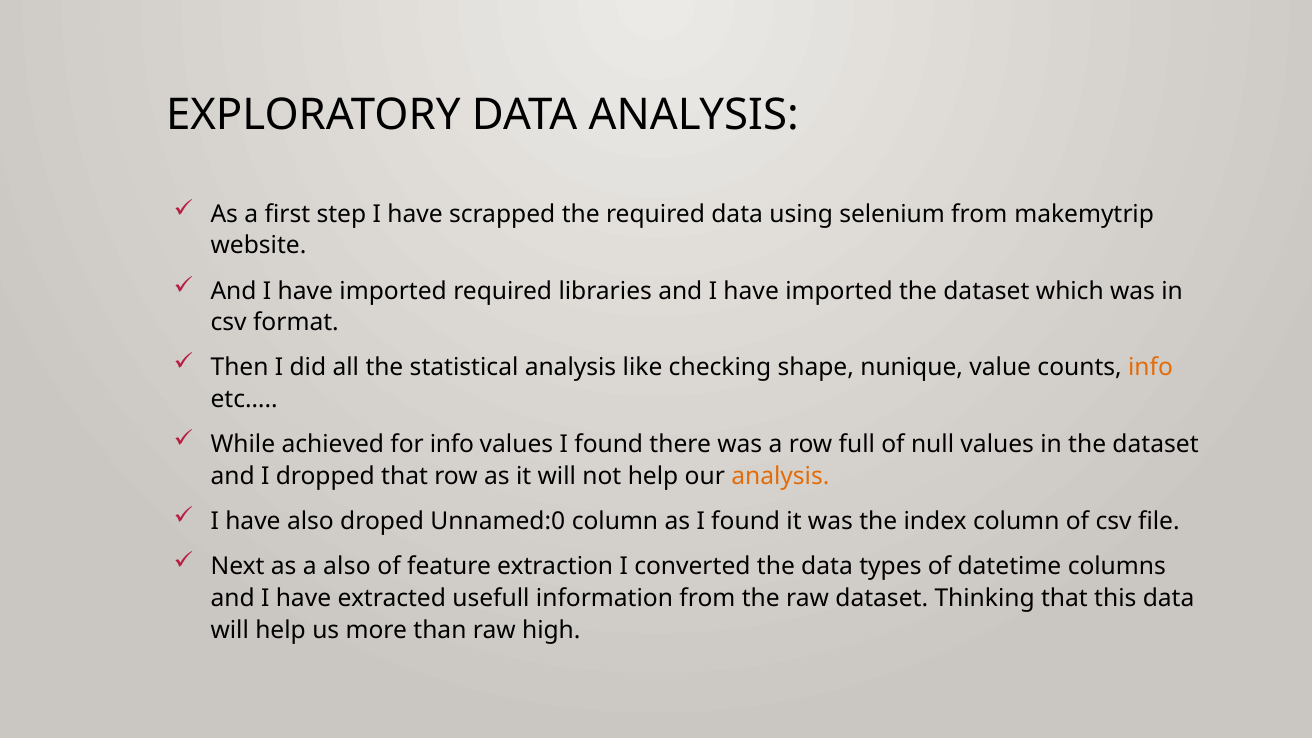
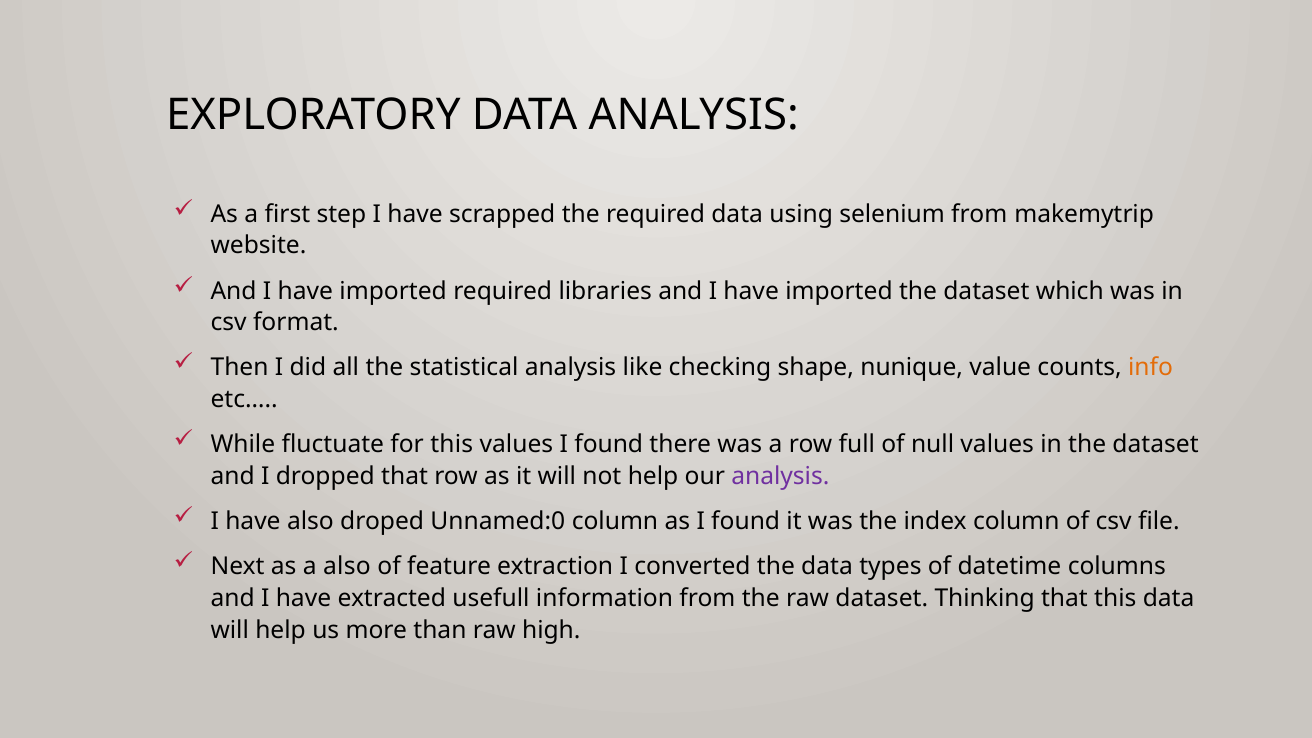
achieved: achieved -> fluctuate (333, 445)
for info: info -> this (452, 445)
analysis colour: orange -> purple (780, 476)
